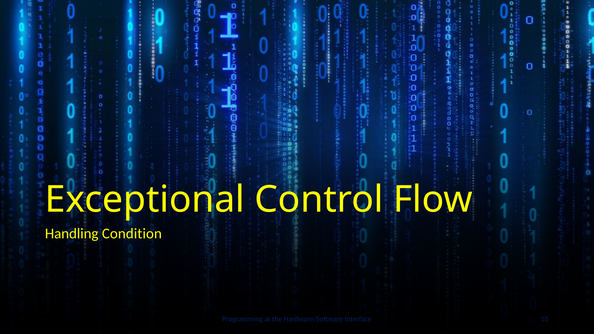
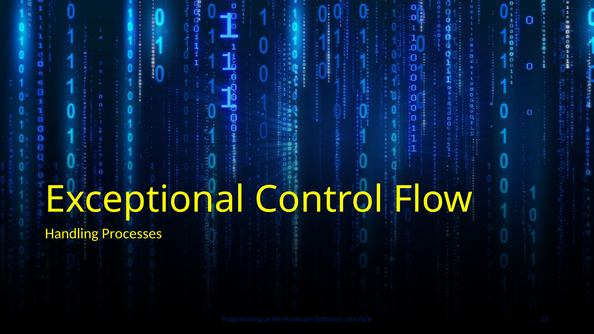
Condition: Condition -> Processes (132, 234)
